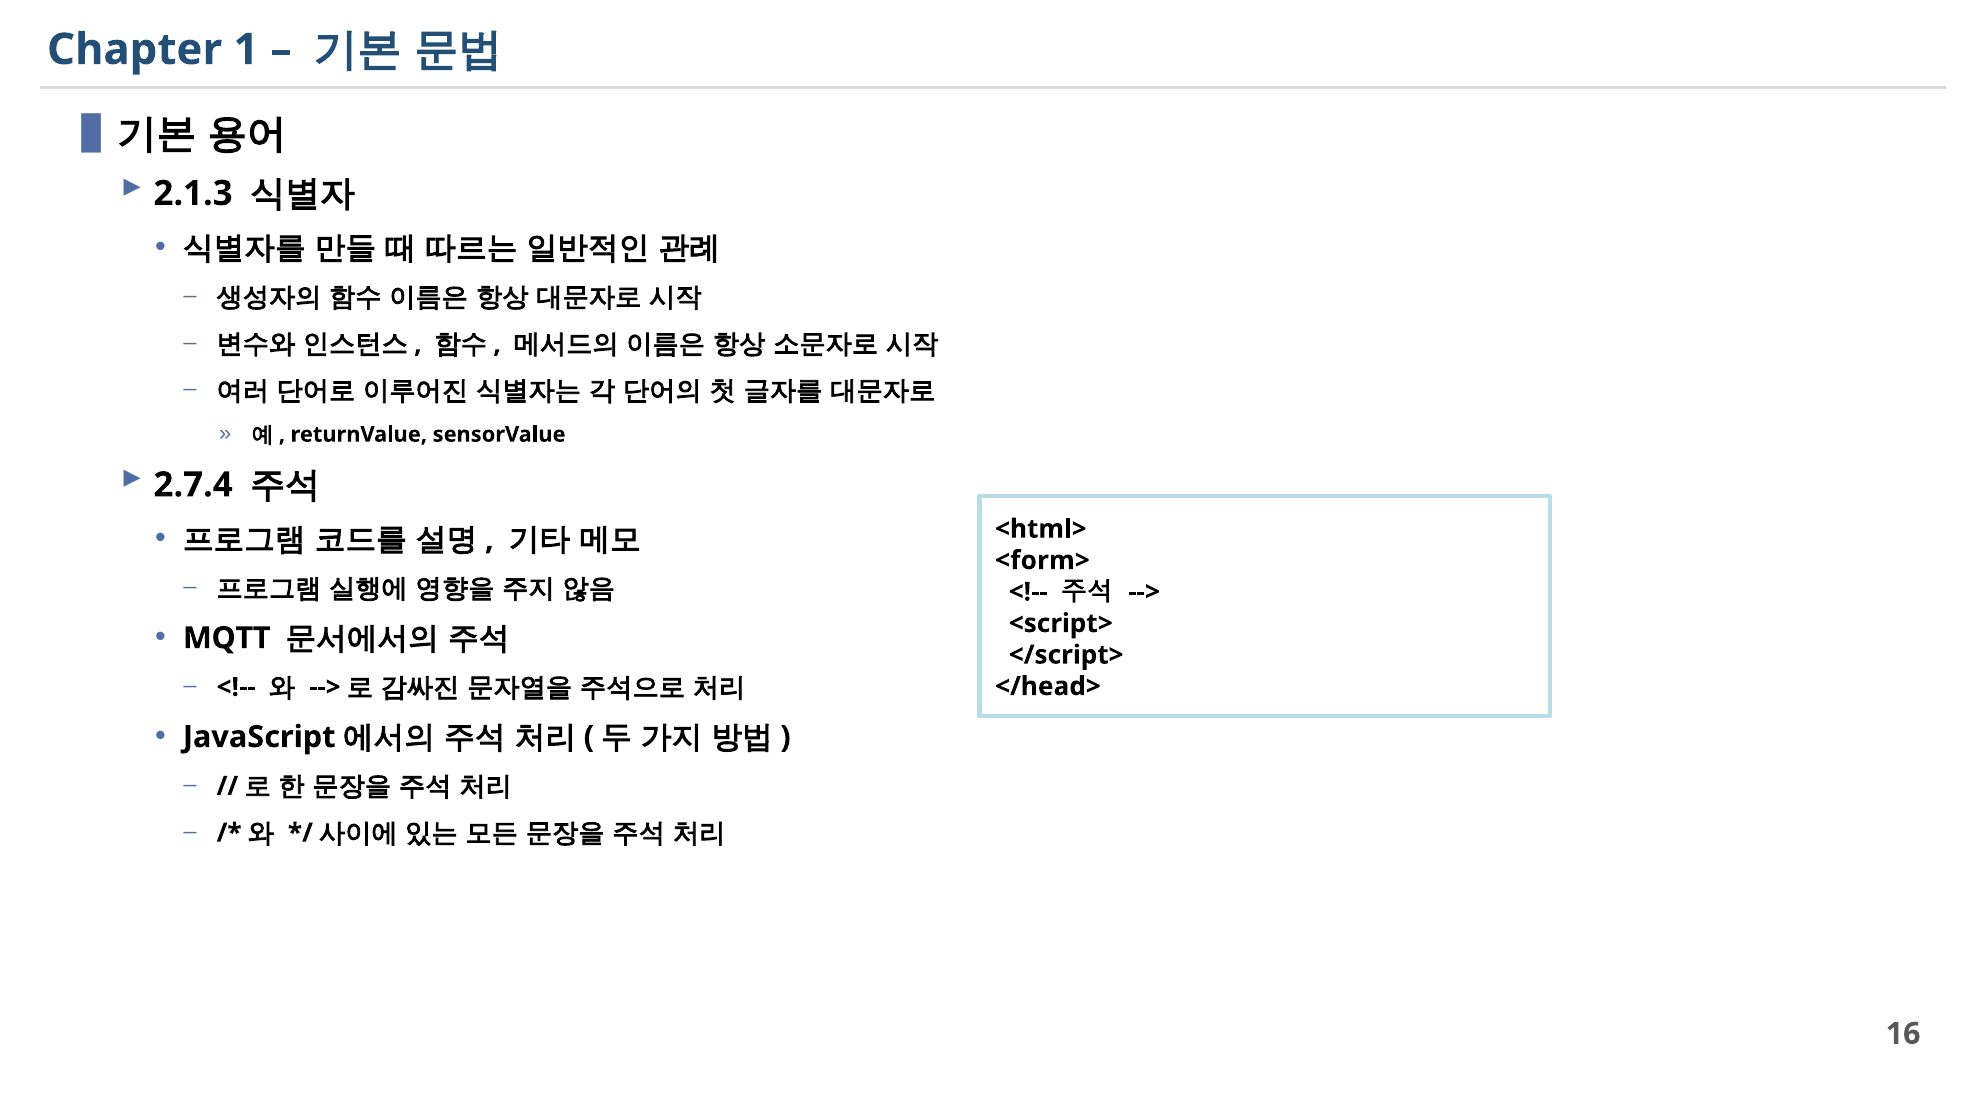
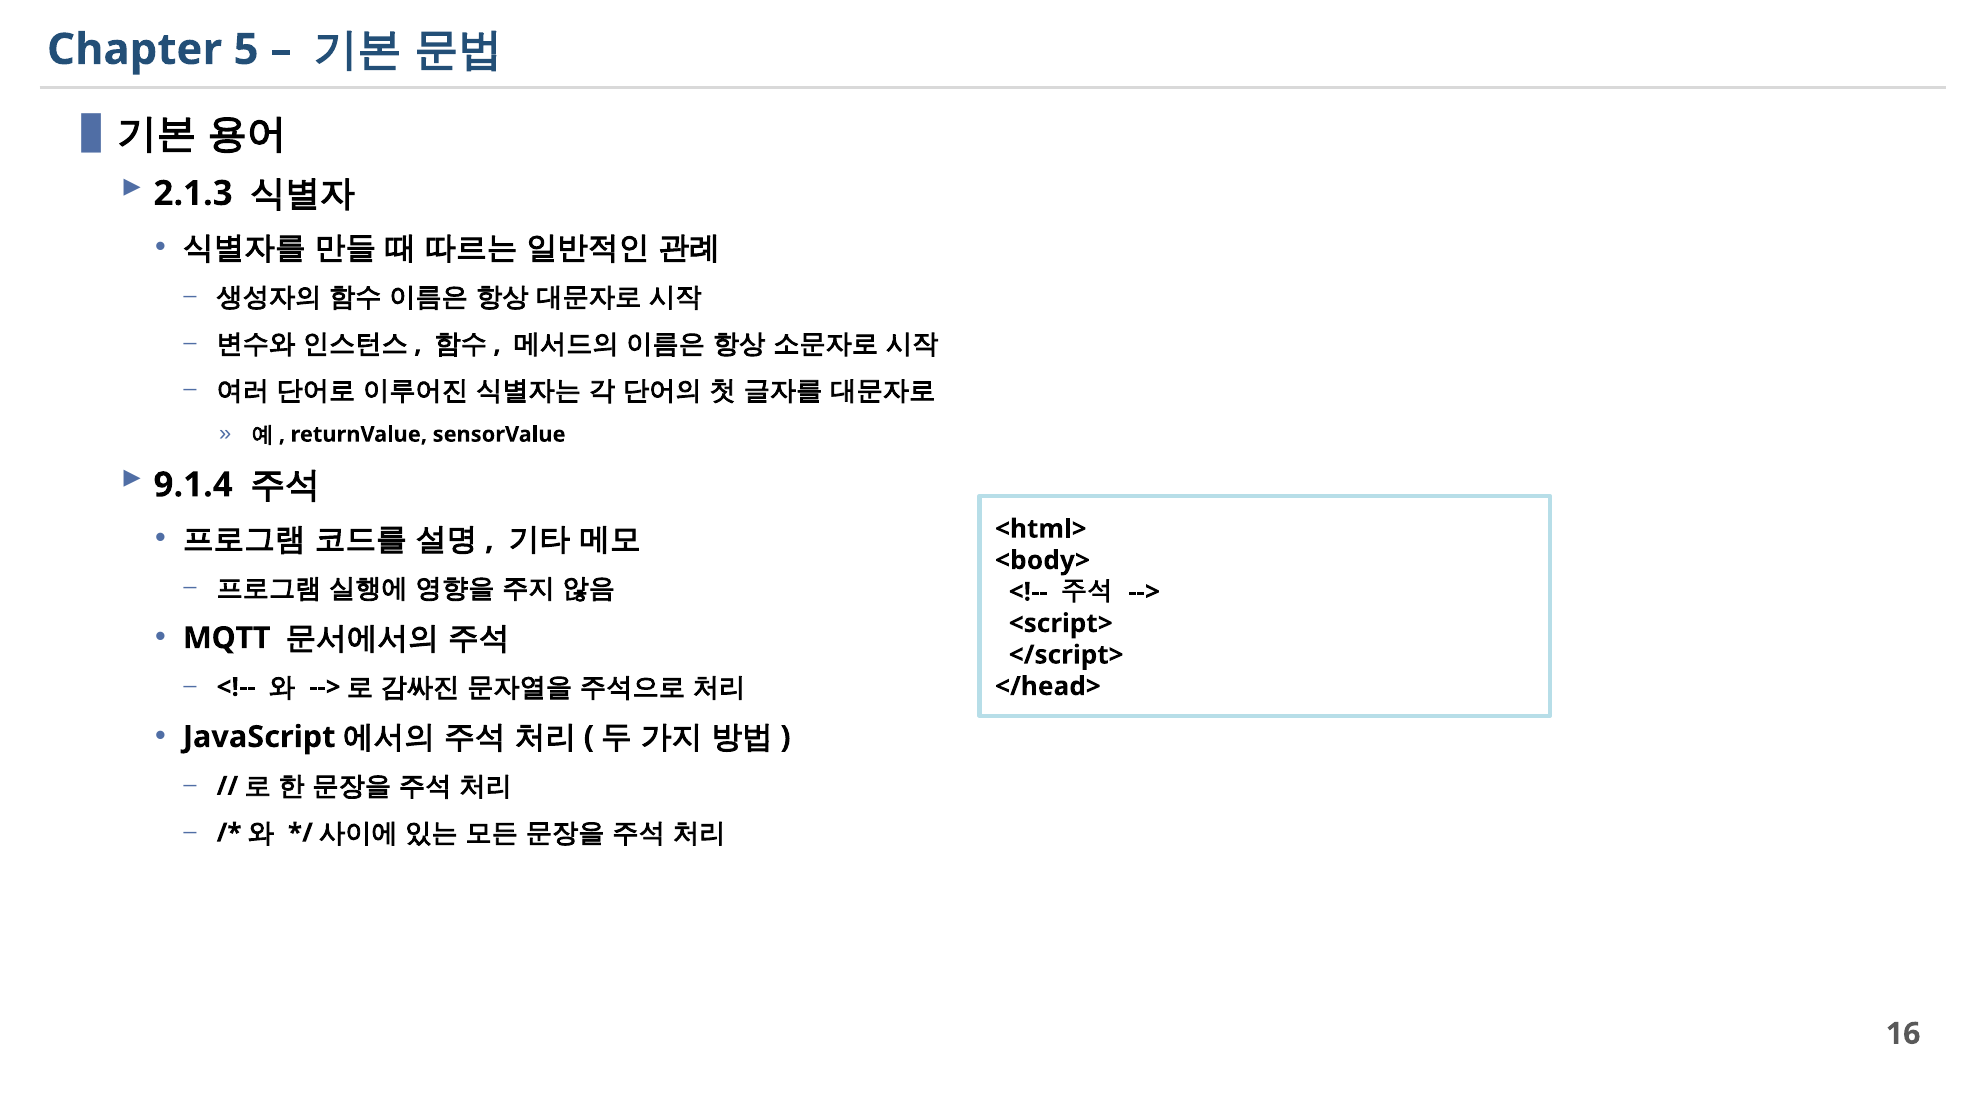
1: 1 -> 5 (246, 50)
2.7.4: 2.7.4 -> 9.1.4 (193, 485)
<form>: <form> -> <body> (1043, 560)
